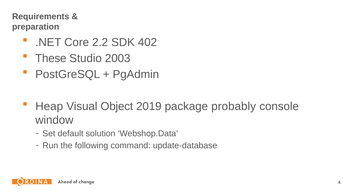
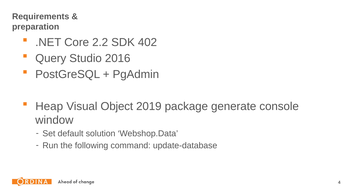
These: These -> Query (51, 58)
2003: 2003 -> 2016 (118, 58)
probably: probably -> generate (234, 106)
